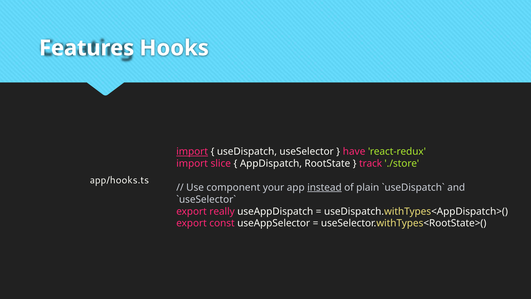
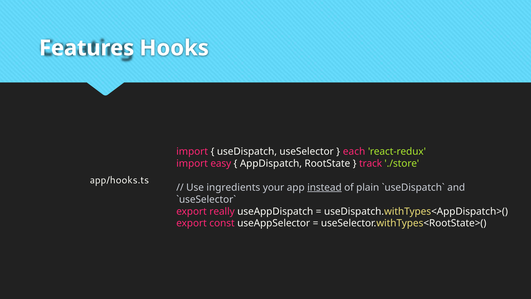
import underline: present -> none (192, 151)
have: have -> each (354, 151)
slice: slice -> easy (221, 163)
component: component -> ingredients (233, 187)
